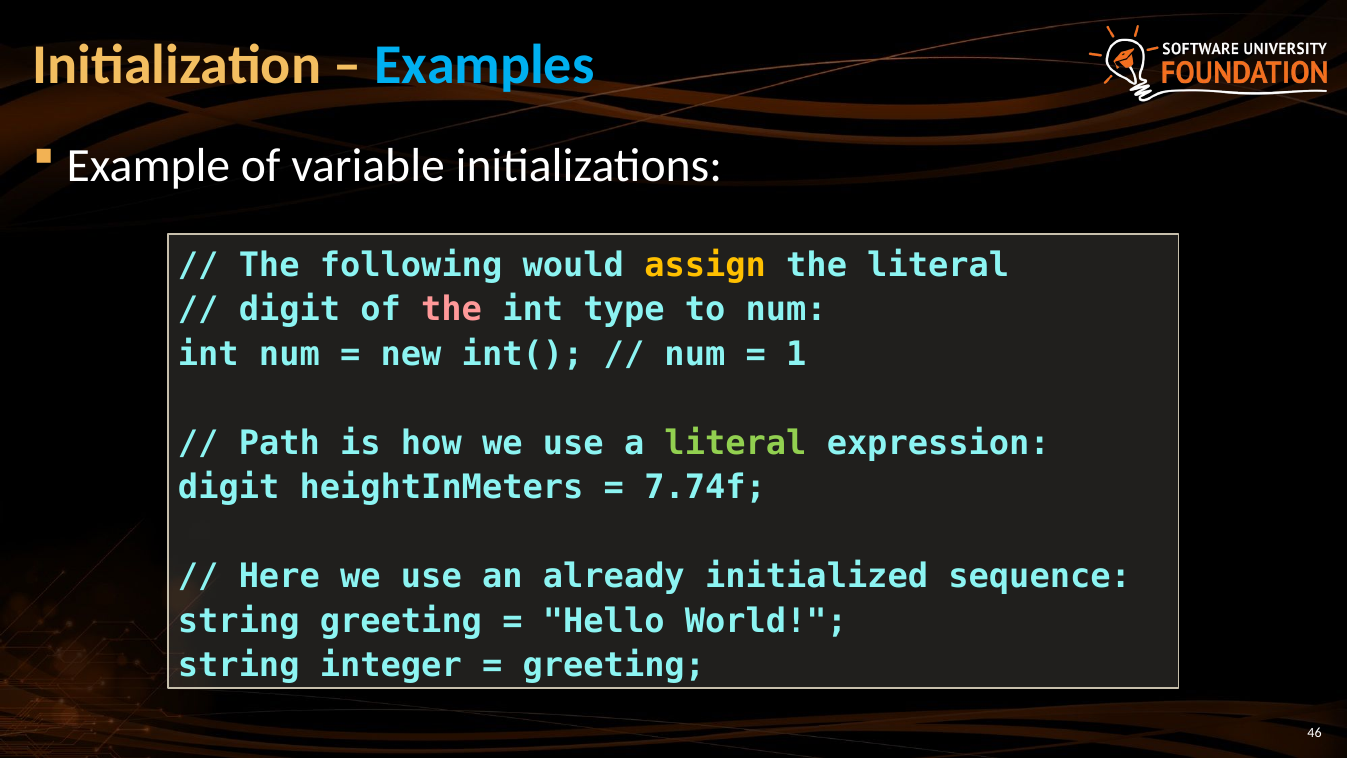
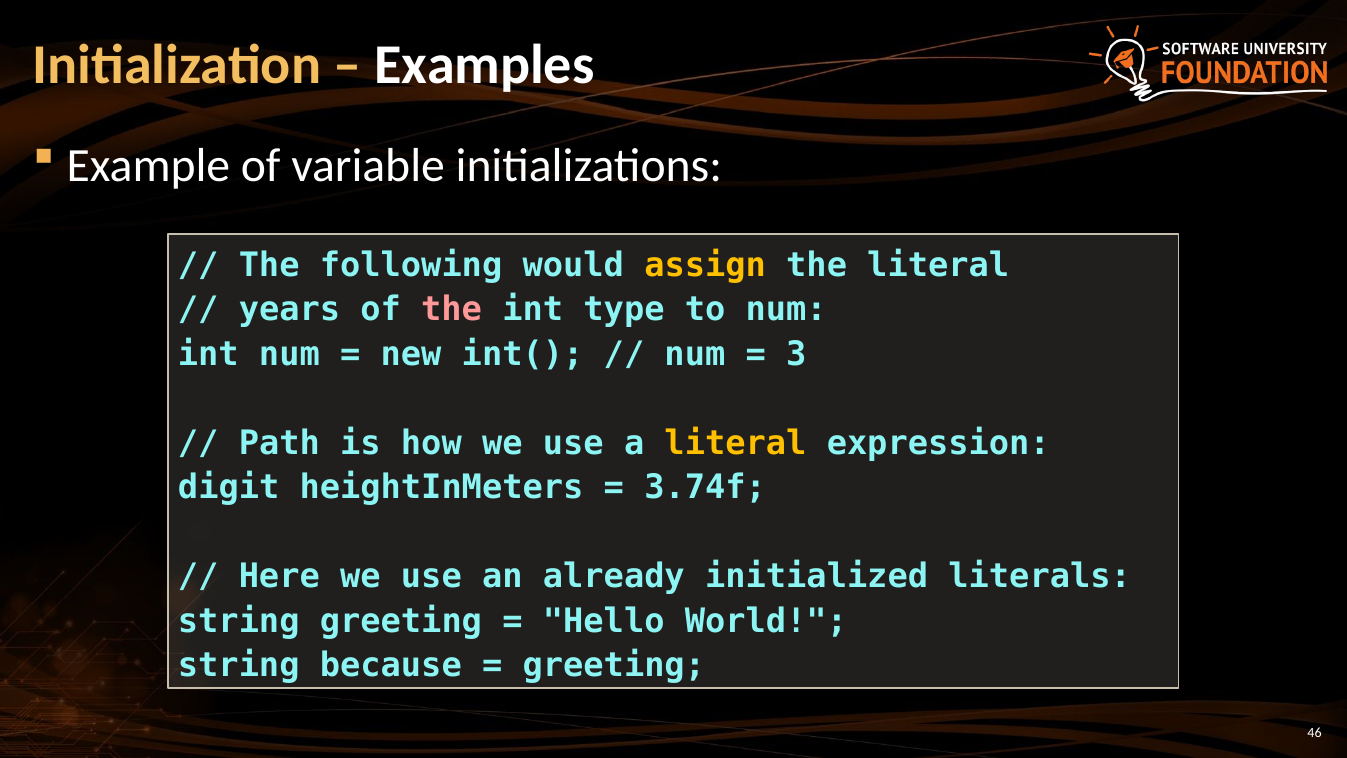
Examples colour: light blue -> white (484, 65)
digit: digit -> years (289, 310)
1: 1 -> 3 (796, 354)
literal colour: light green -> yellow (736, 443)
7.74f: 7.74f -> 3.74f (705, 488)
sequence: sequence -> literals (1040, 576)
integer: integer -> because (391, 665)
